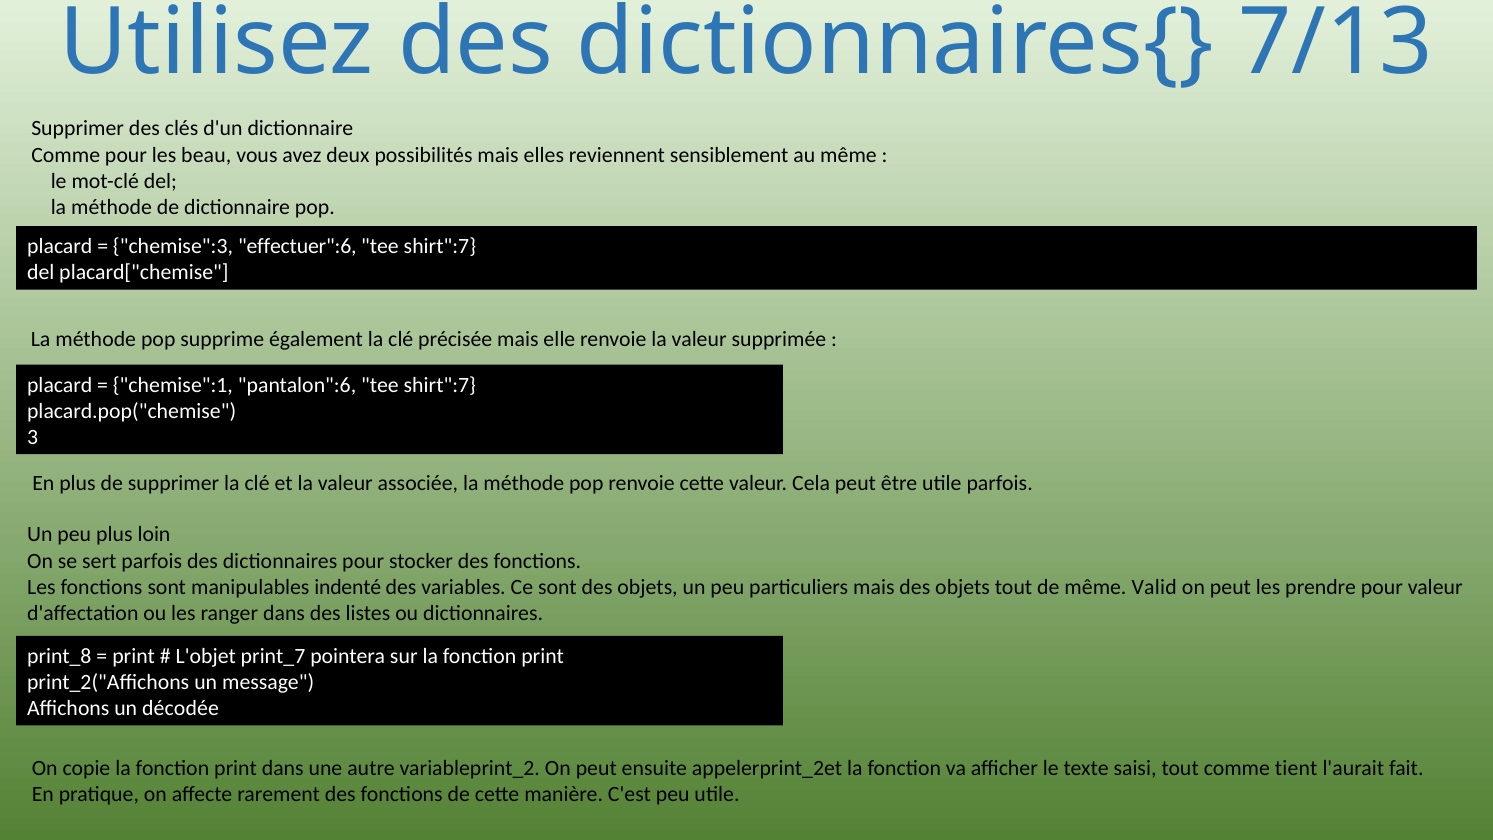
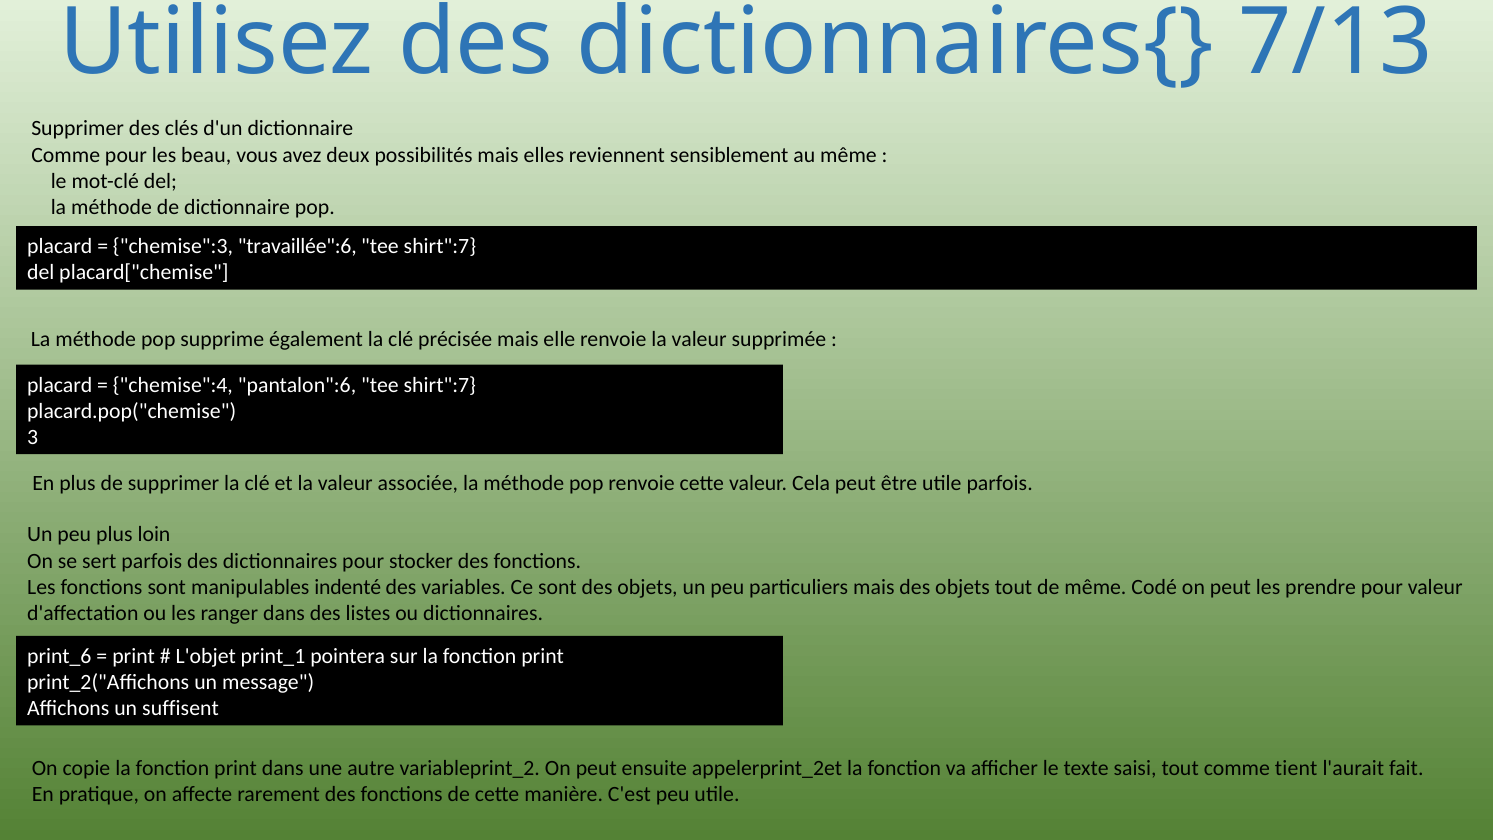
effectuer":6: effectuer":6 -> travaillée":6 (297, 246)
chemise":1: chemise":1 -> chemise":4 (173, 385)
Valid: Valid -> Codé (1154, 587)
print_8: print_8 -> print_6 (59, 656)
print_7: print_7 -> print_1 (273, 656)
décodée: décodée -> suffisent (181, 708)
